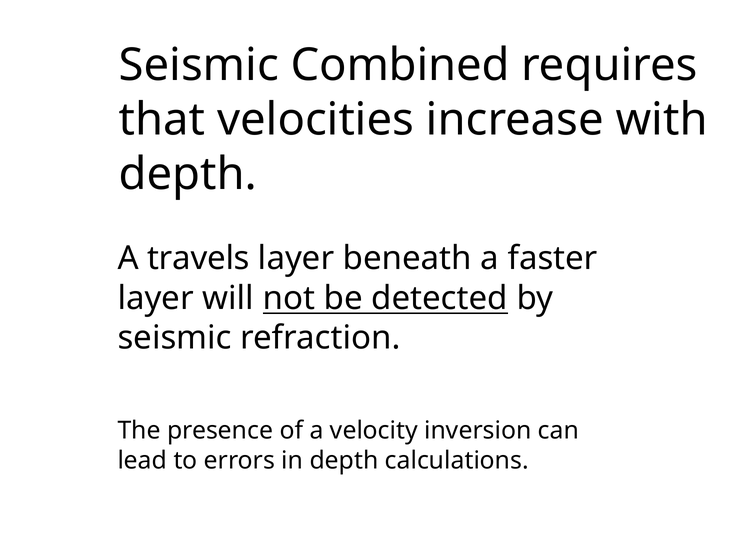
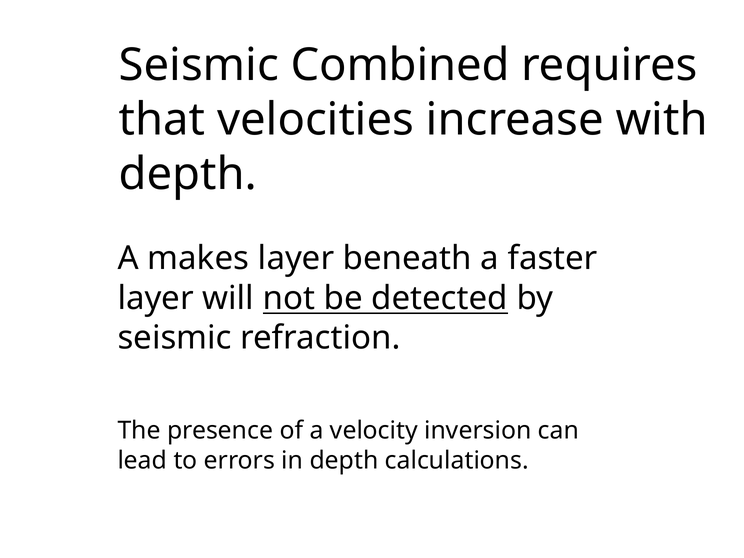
travels: travels -> makes (198, 259)
